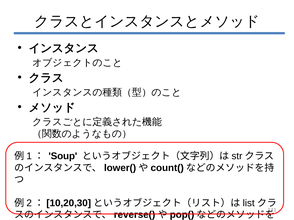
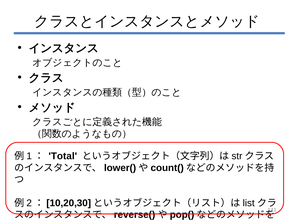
Soup: Soup -> Total (63, 156)
